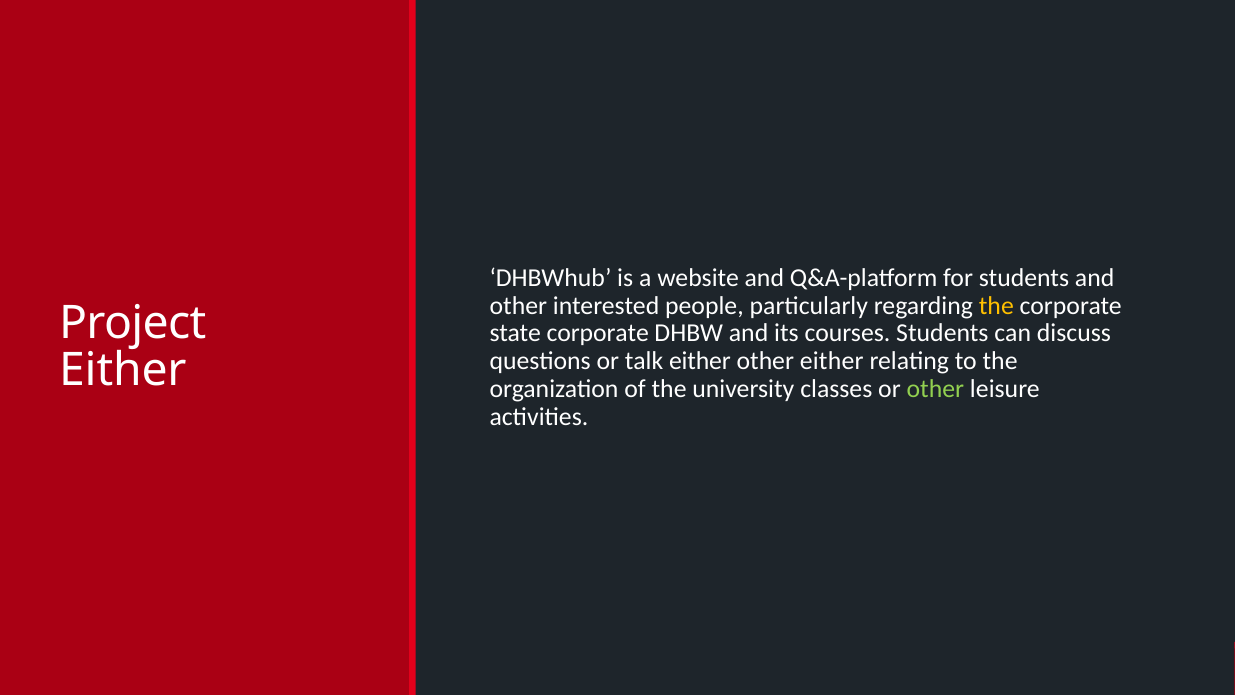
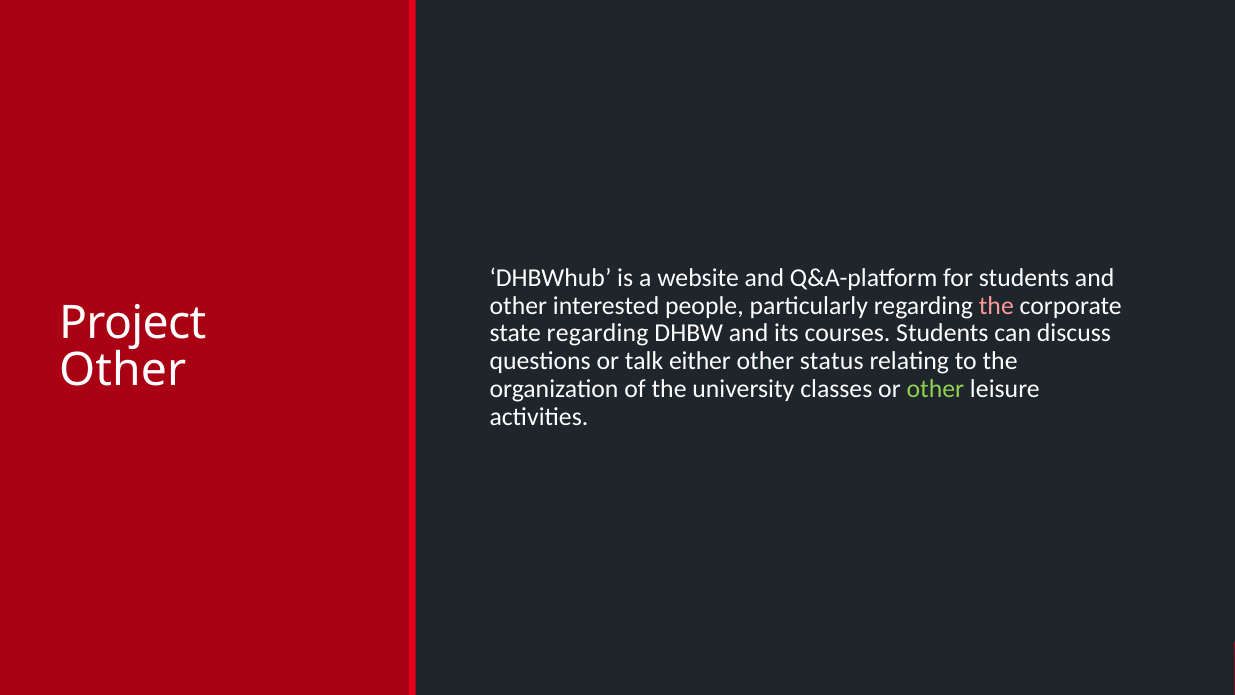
the colour: yellow -> pink (996, 305)
state corporate: corporate -> regarding (598, 333)
other either: either -> status (832, 361)
Either: Either -> Other (123, 370)
